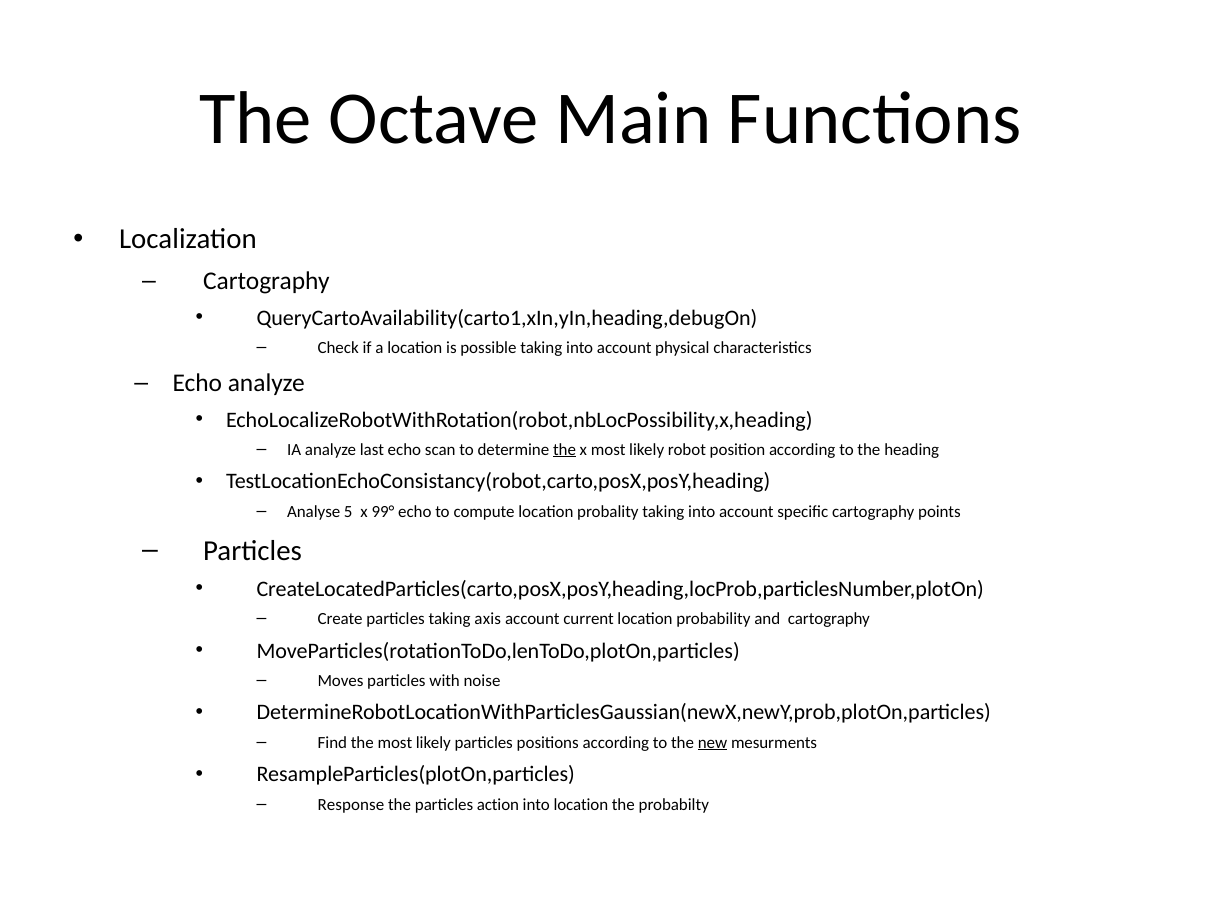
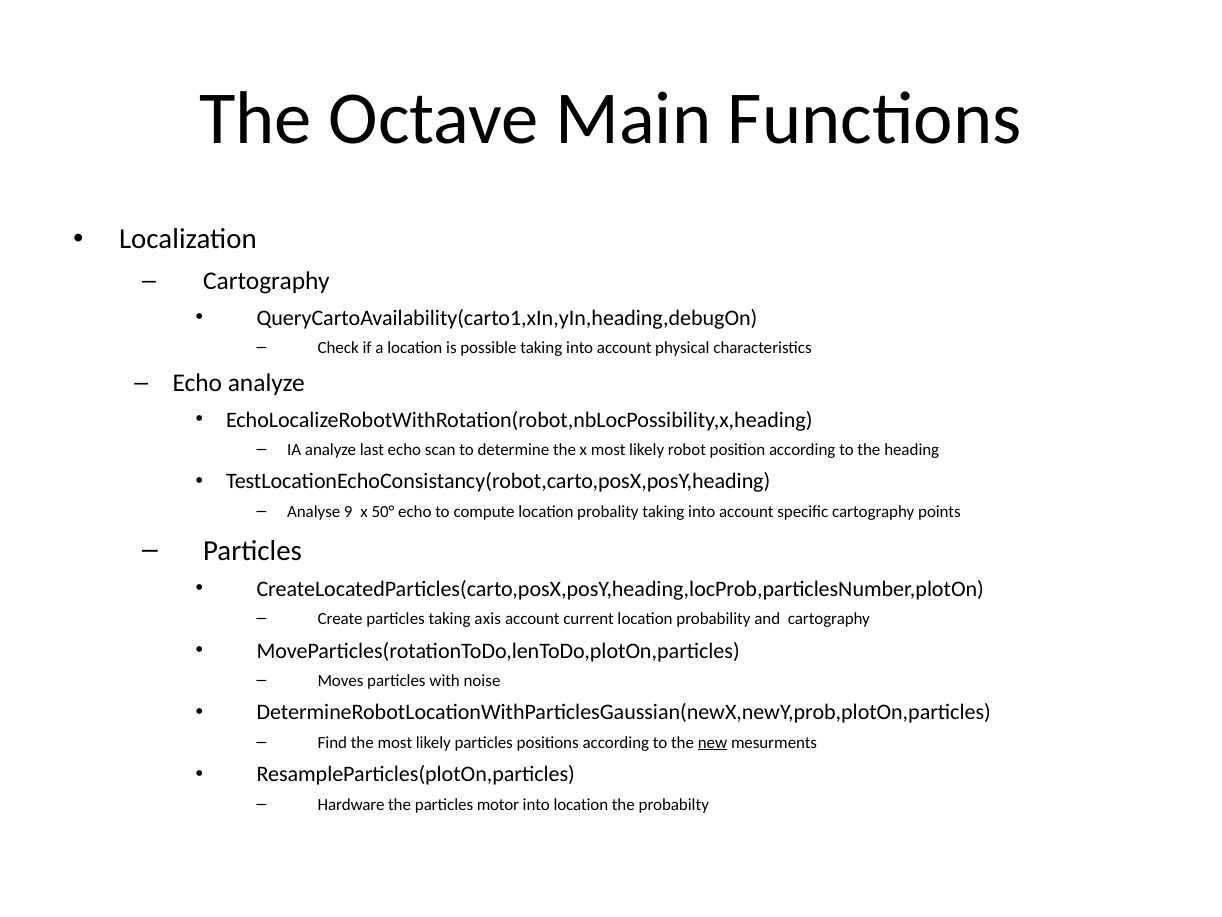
the underline: present -> none (565, 449)
5: 5 -> 9 (348, 511)
99°: 99° -> 50° (383, 511)
Response: Response -> Hardware (351, 804)
action: action -> motor (498, 804)
